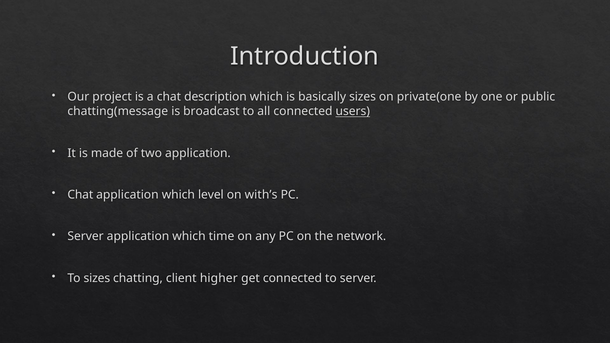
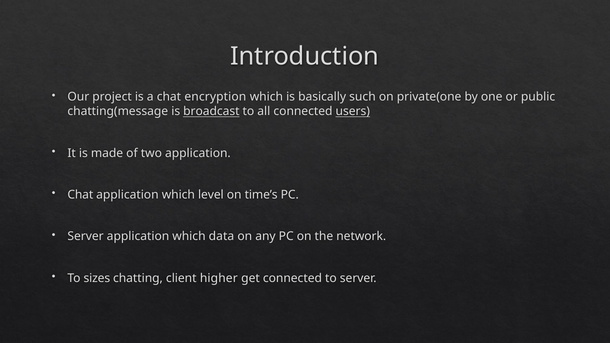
description: description -> encryption (215, 97)
basically sizes: sizes -> such (362, 97)
broadcast underline: none -> present (211, 112)
with’s: with’s -> time’s (261, 195)
time: time -> data (221, 237)
